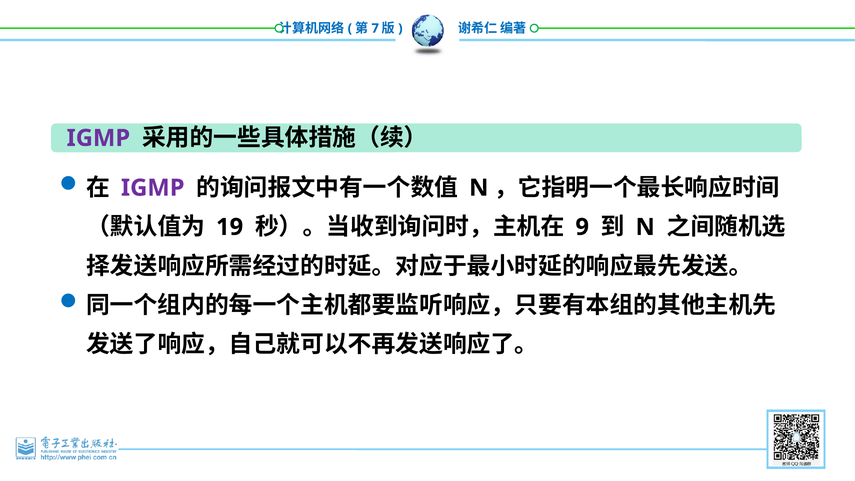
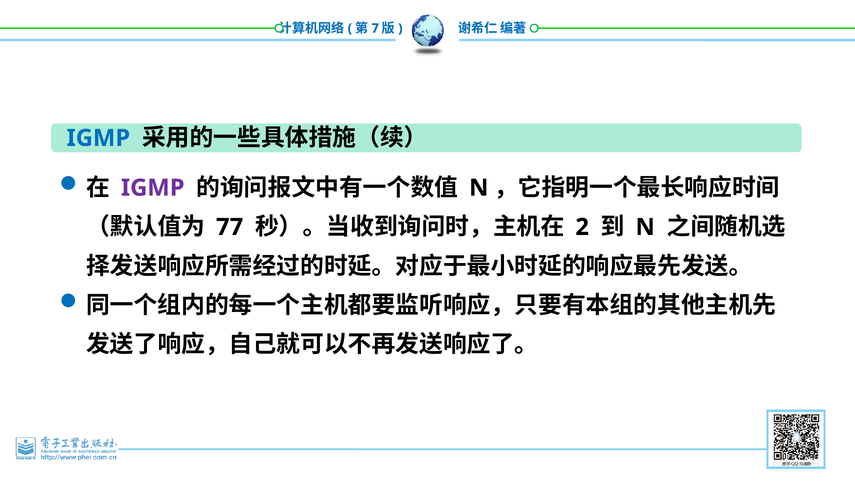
IGMP colour: purple -> blue (98, 138)
19: 19 -> 77 (230, 227)
9: 9 -> 2 (582, 227)
